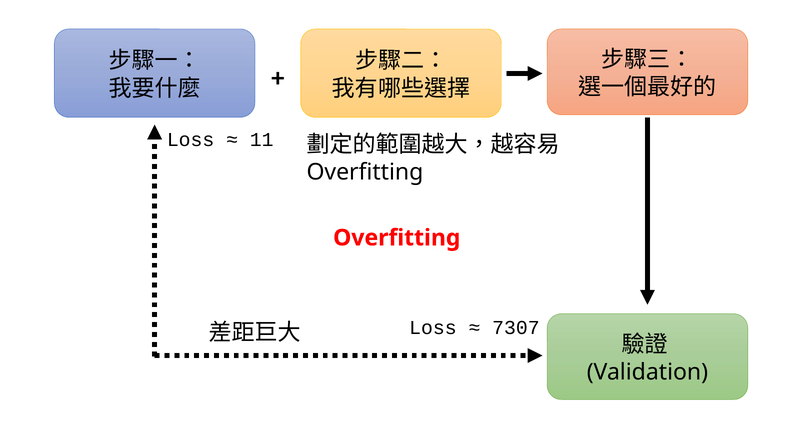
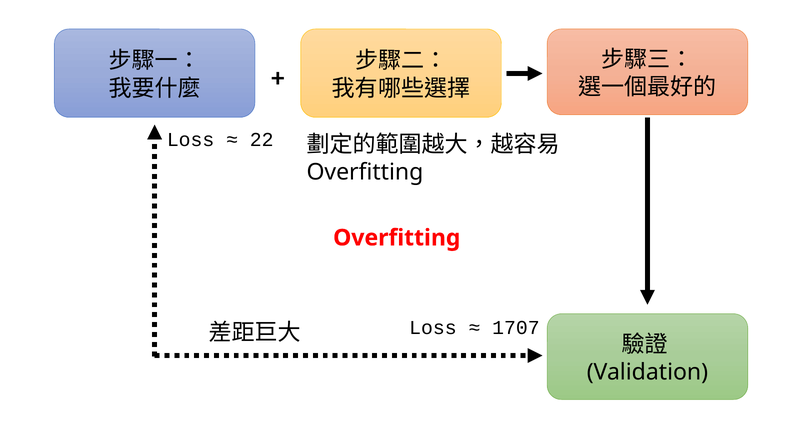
11: 11 -> 22 (262, 140)
7307: 7307 -> 1707 (516, 328)
